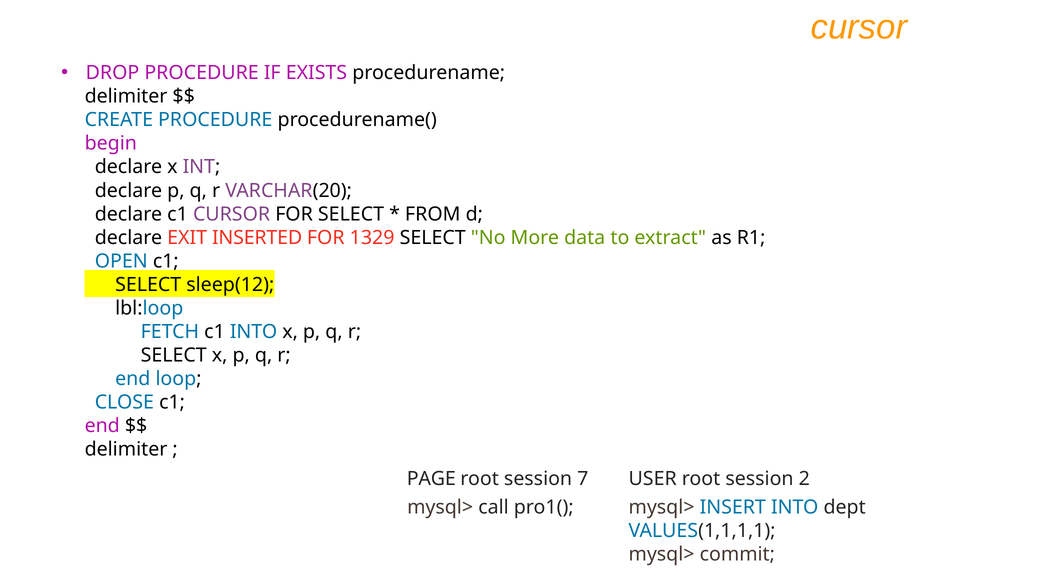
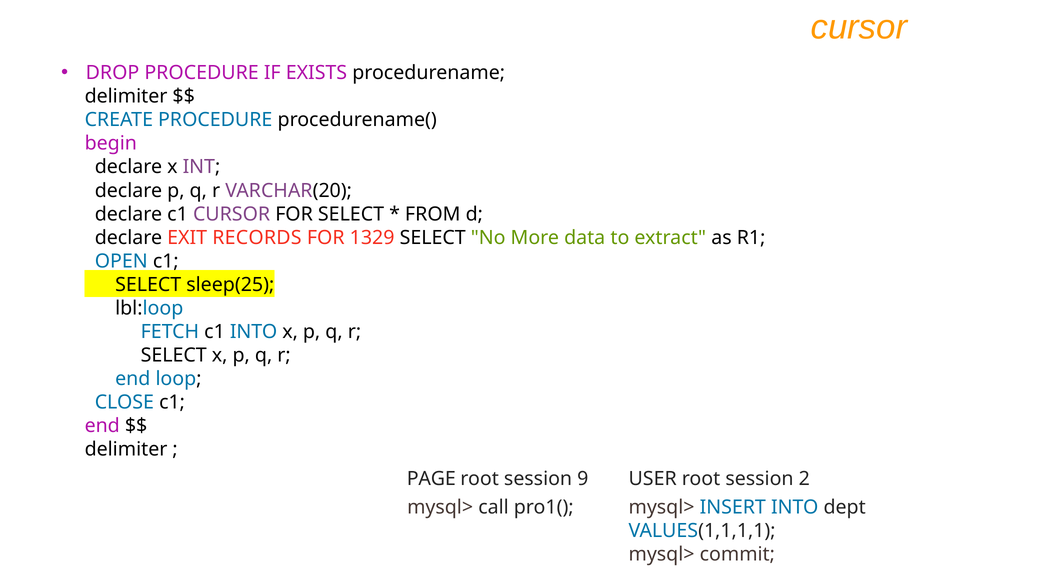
INSERTED: INSERTED -> RECORDS (257, 238)
sleep(12: sleep(12 -> sleep(25 (230, 285)
7: 7 -> 9 (583, 479)
